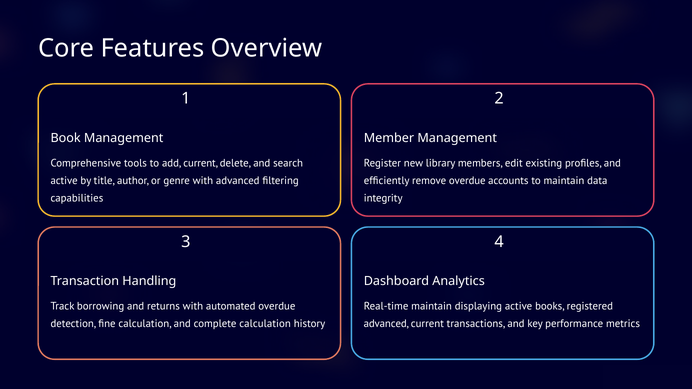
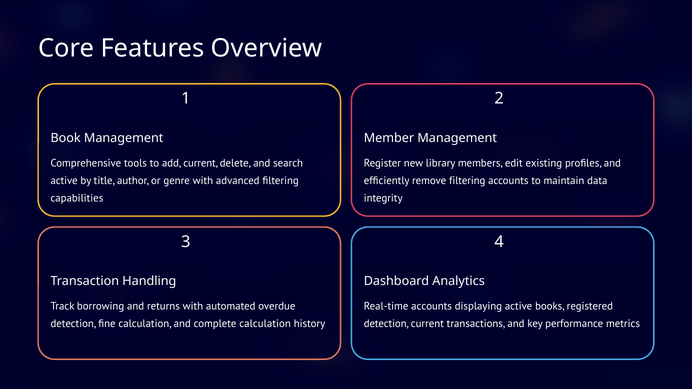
remove overdue: overdue -> filtering (467, 181)
Real-time maintain: maintain -> accounts (432, 307)
advanced: advanced -> detection (386, 324)
